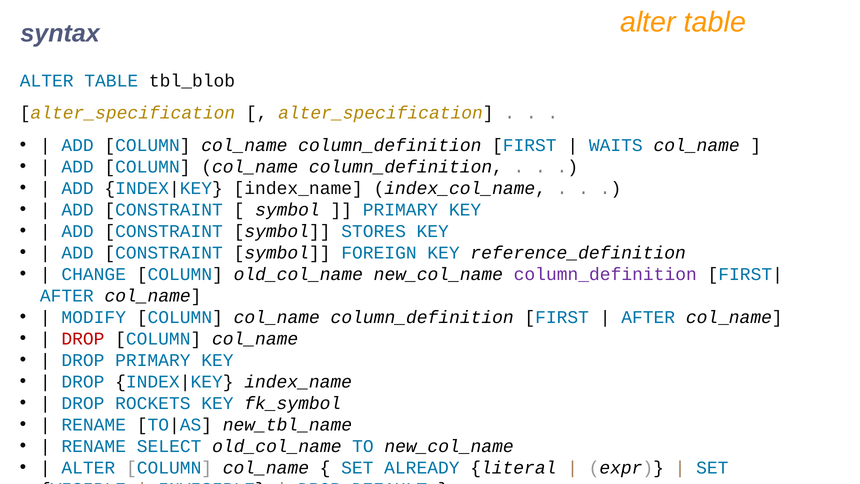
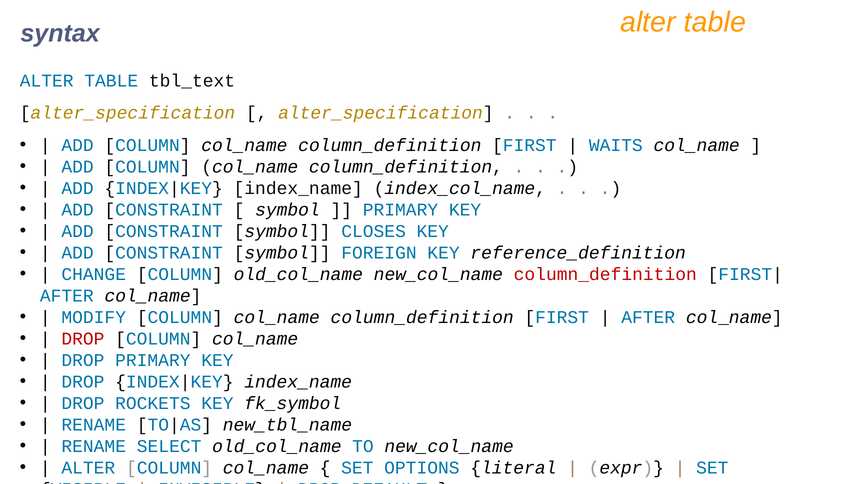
tbl_blob: tbl_blob -> tbl_text (192, 81)
STORES: STORES -> CLOSES (374, 231)
column_definition colour: purple -> red (605, 274)
ALREADY: ALREADY -> OPTIONS (422, 468)
